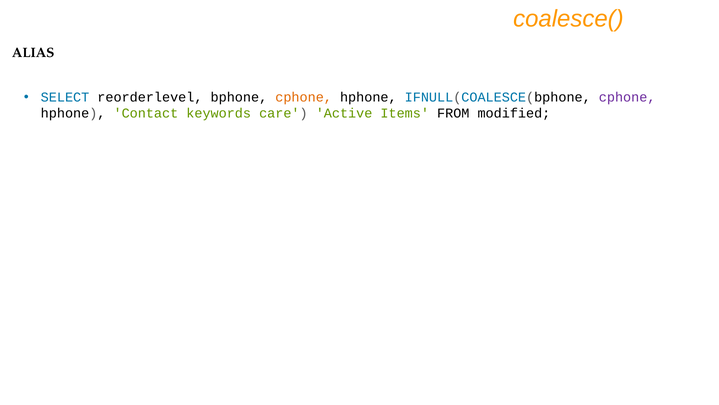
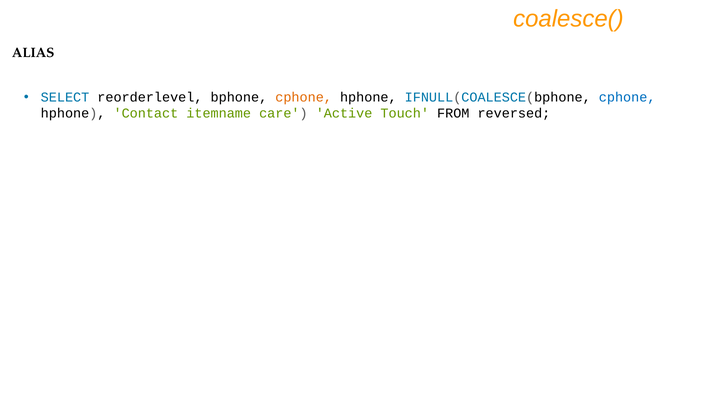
cphone colour: purple -> blue (627, 97)
keywords: keywords -> itemname (219, 113)
Items: Items -> Touch (405, 113)
modified: modified -> reversed (514, 113)
